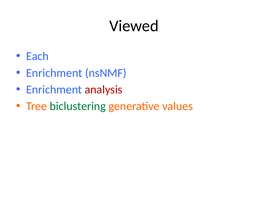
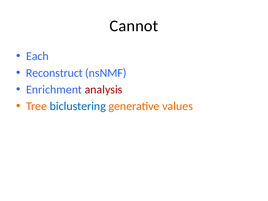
Viewed: Viewed -> Cannot (134, 26)
Enrichment: Enrichment -> Reconstruct (54, 73)
biclustering colour: green -> blue (78, 106)
